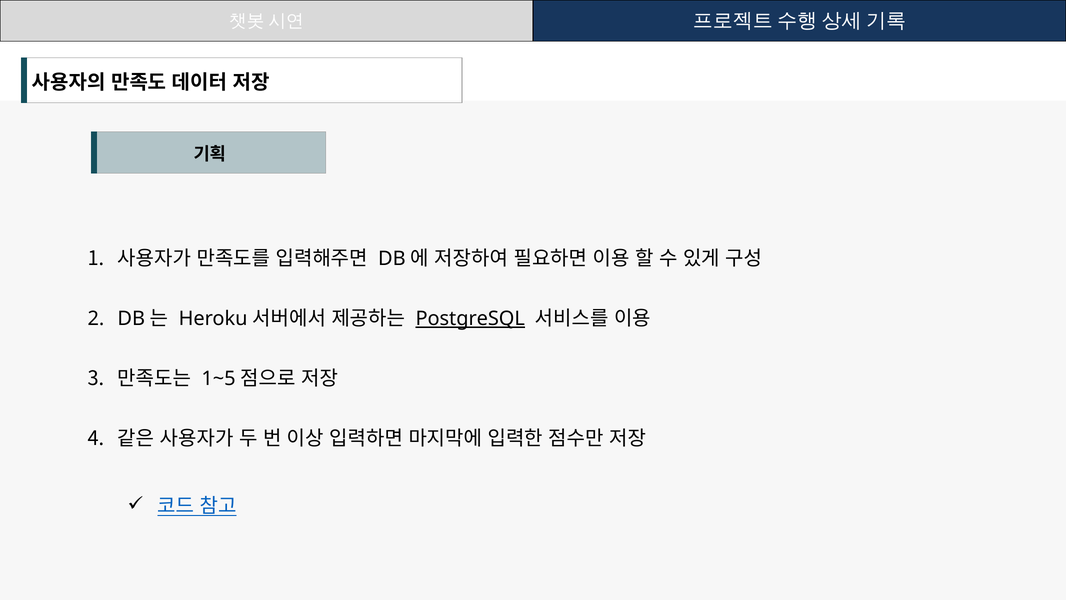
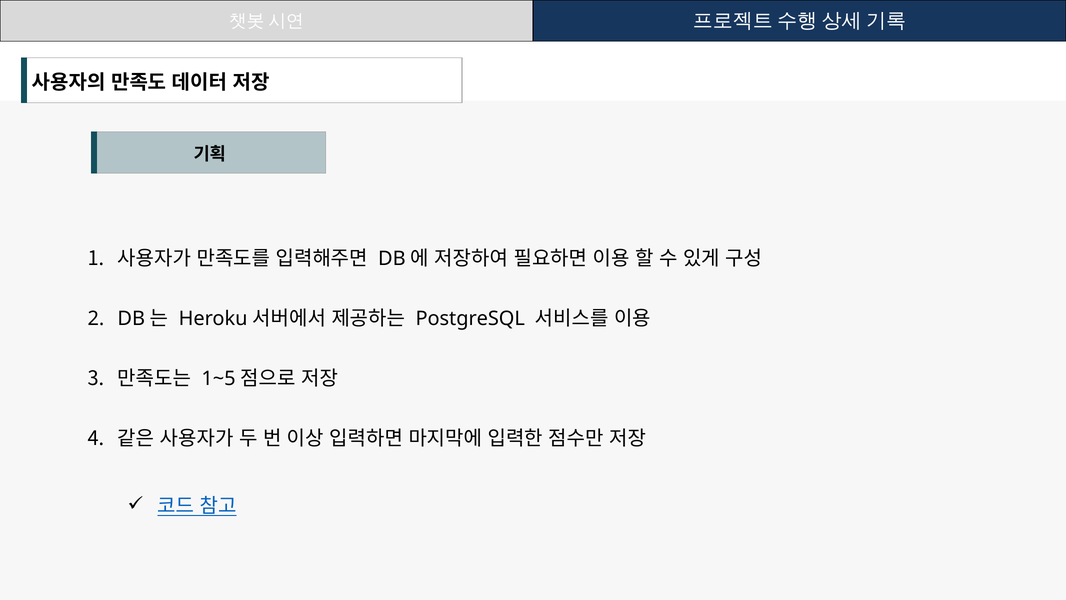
PostgreSQL underline: present -> none (470, 319)
